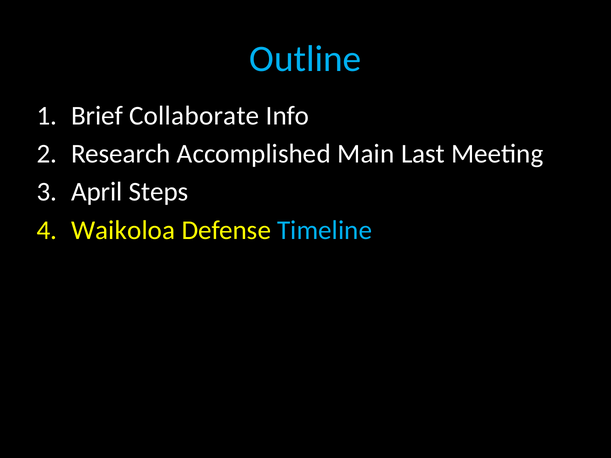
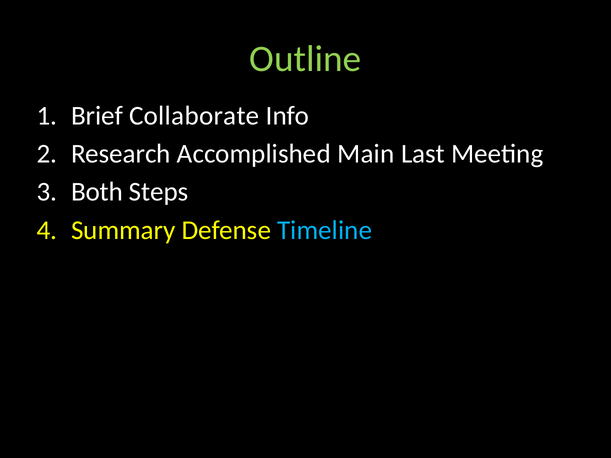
Outline colour: light blue -> light green (305, 59)
April: April -> Both (97, 192)
Waikoloa: Waikoloa -> Summary (123, 230)
